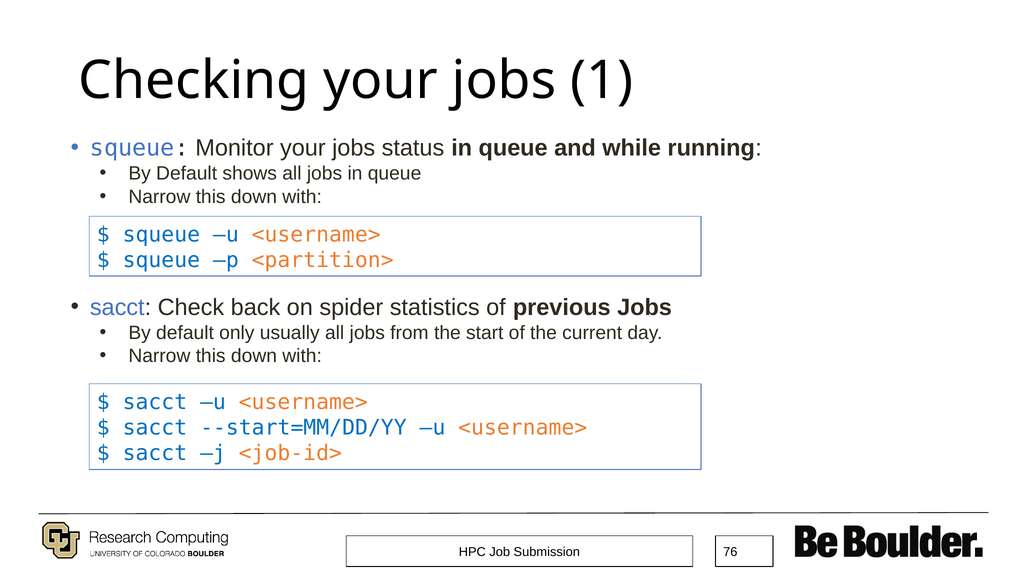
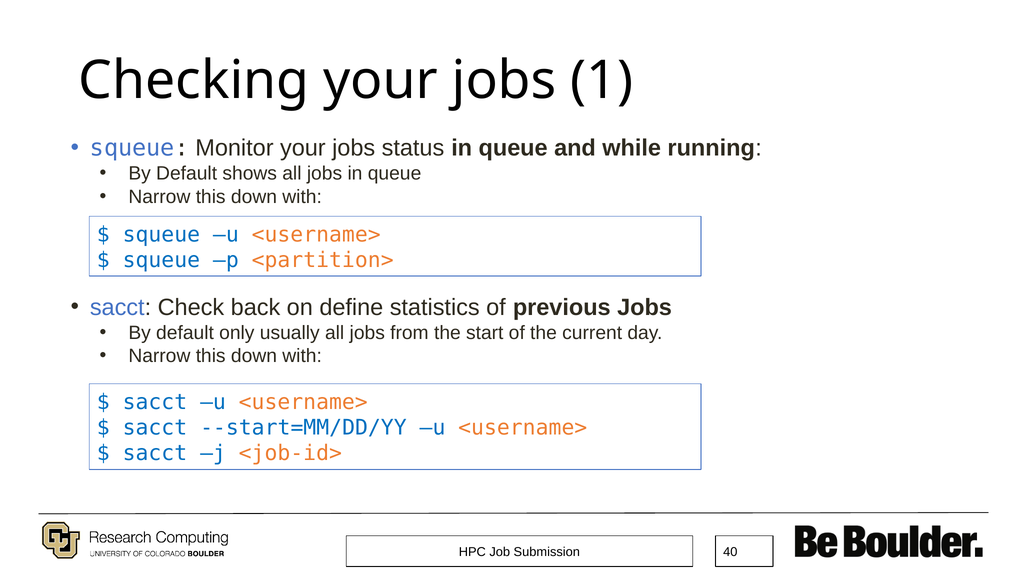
spider: spider -> define (351, 307)
76: 76 -> 40 (730, 552)
